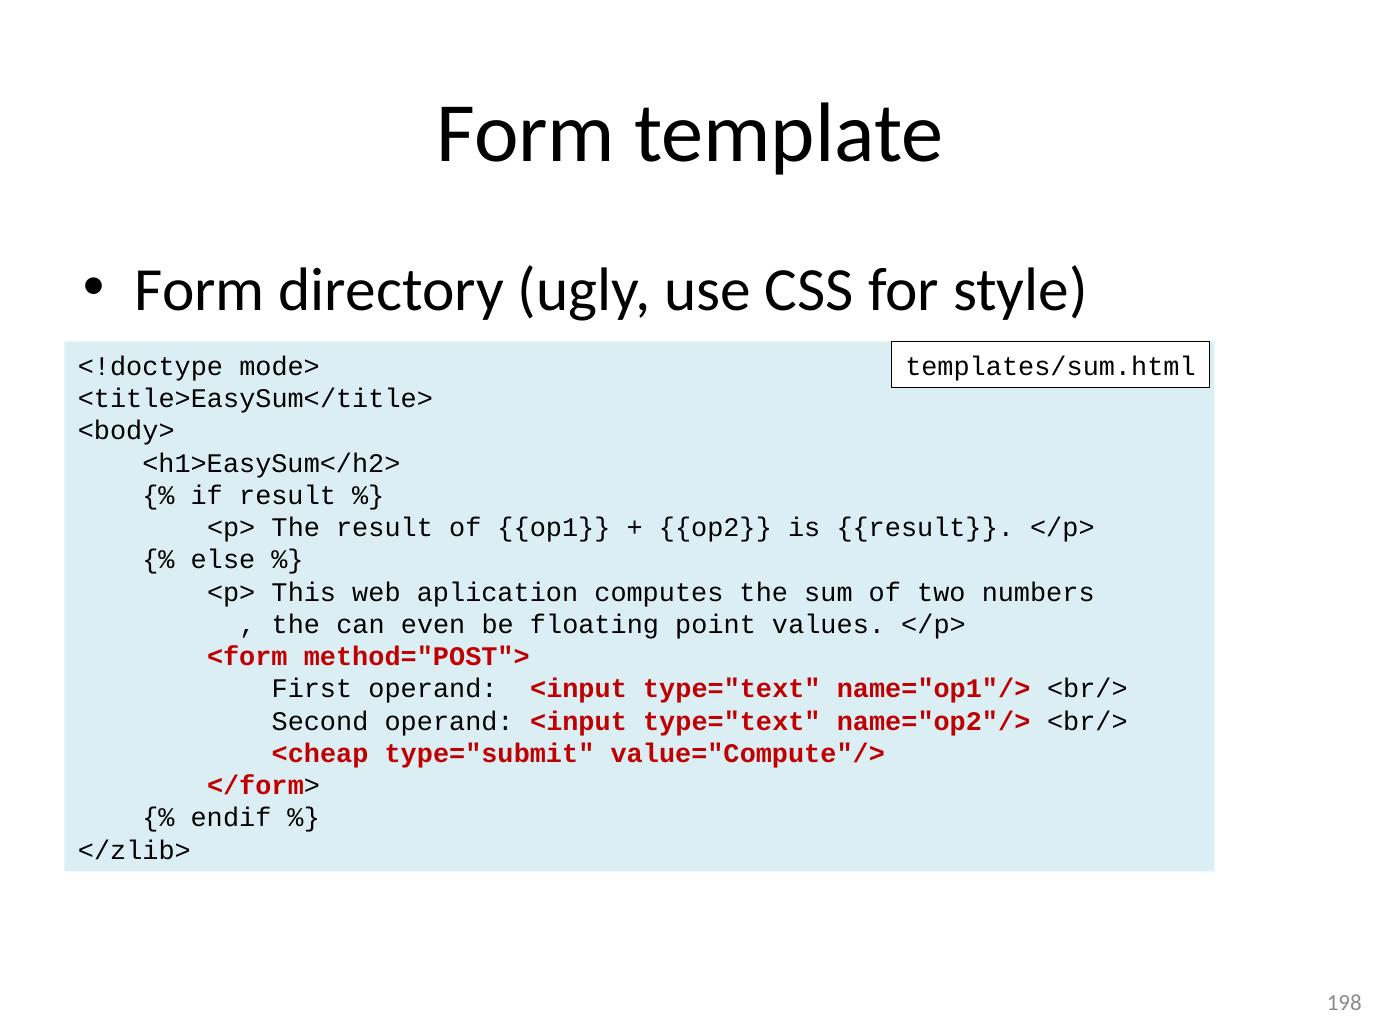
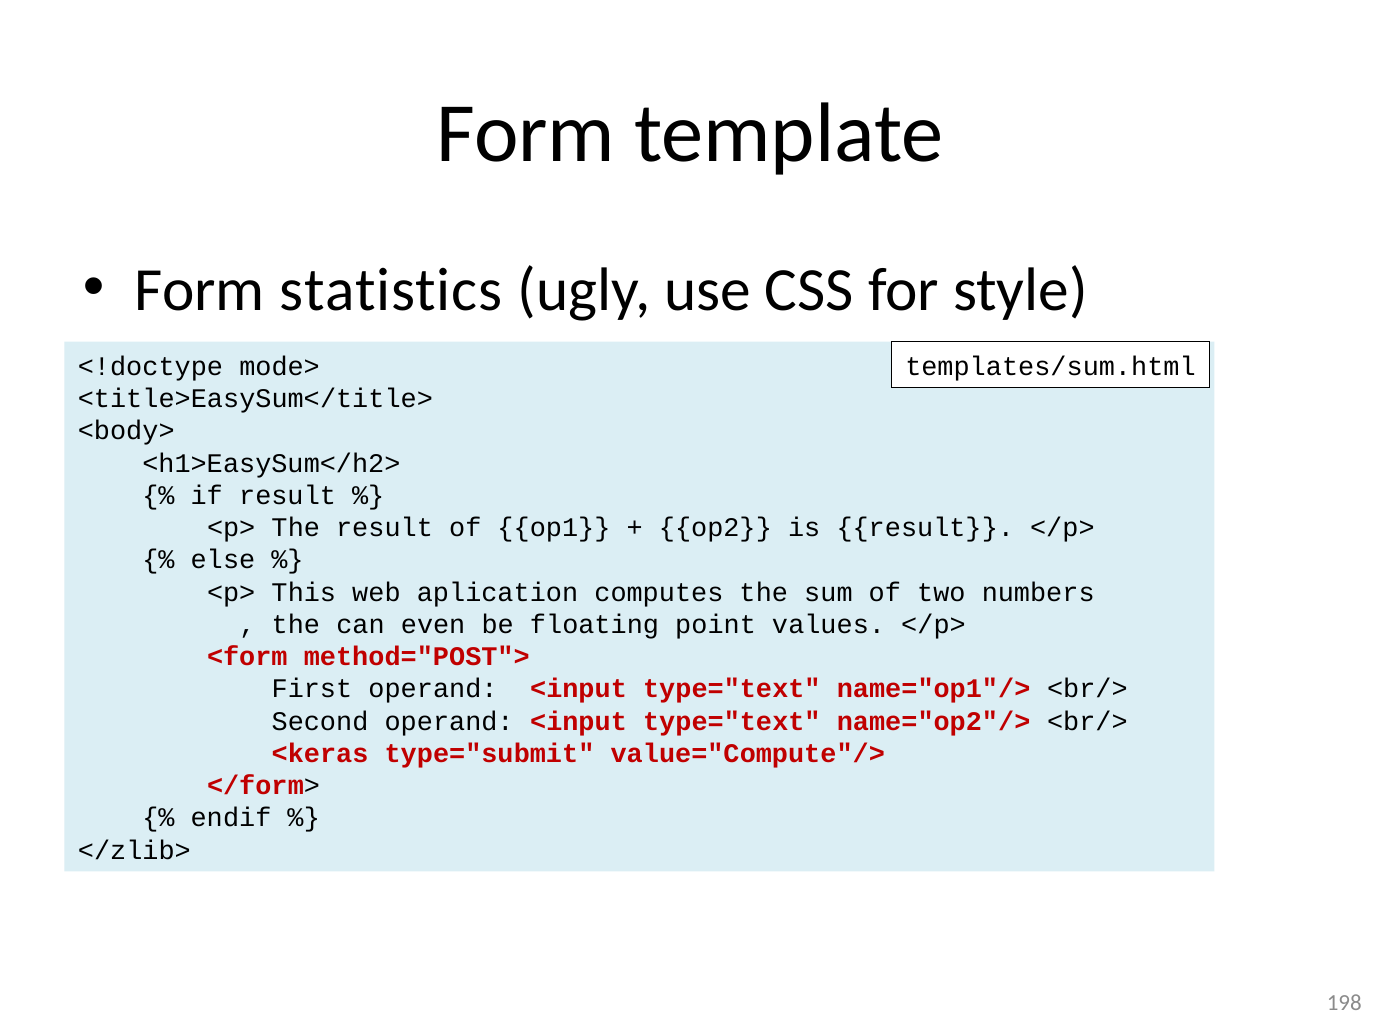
directory: directory -> statistics (391, 290)
<cheap: <cheap -> <keras (320, 753)
